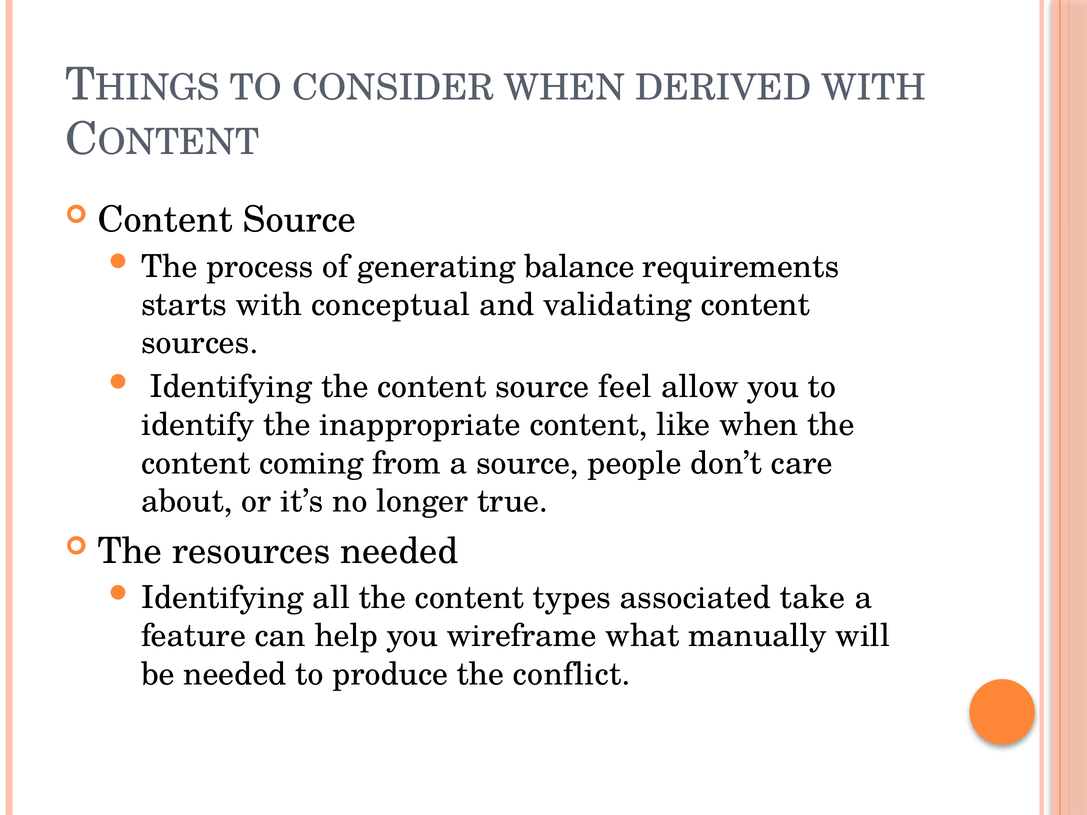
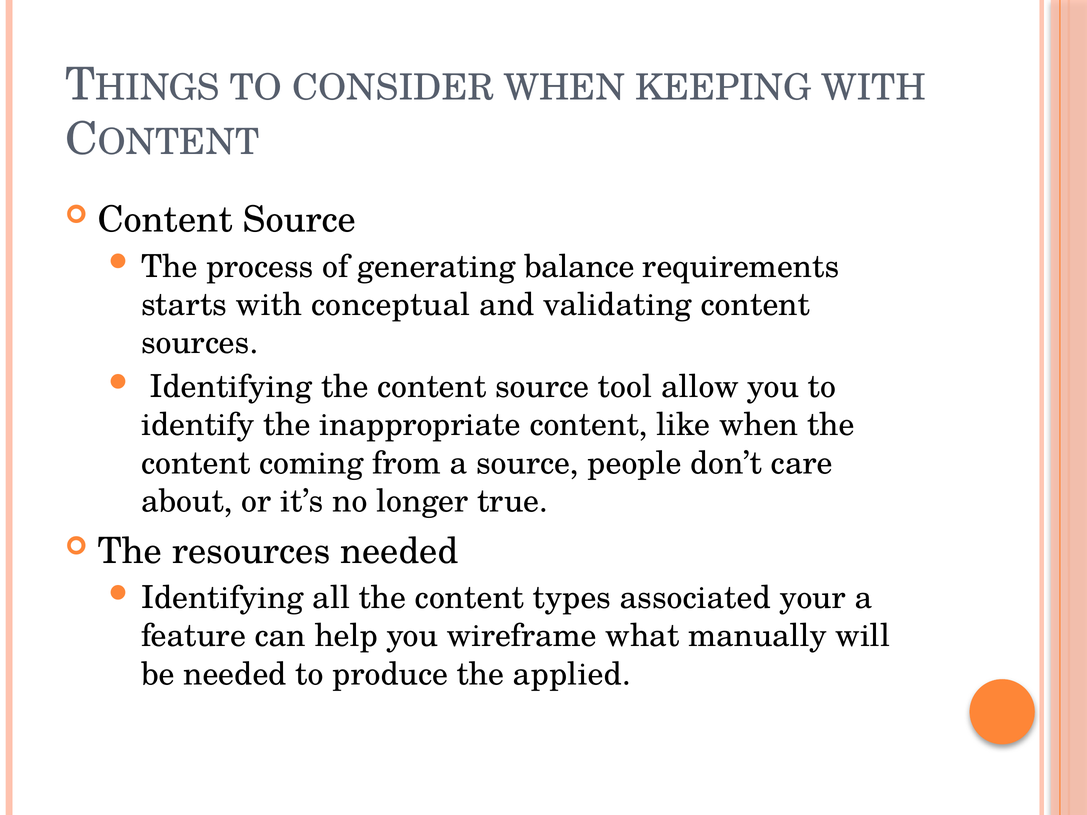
DERIVED: DERIVED -> KEEPING (723, 88)
feel: feel -> tool (625, 387)
take: take -> your (813, 598)
conflict: conflict -> applied (572, 674)
